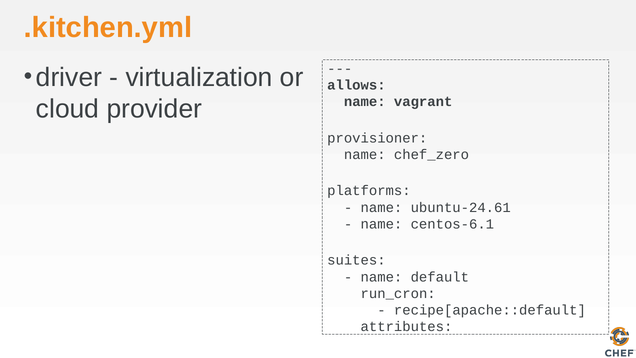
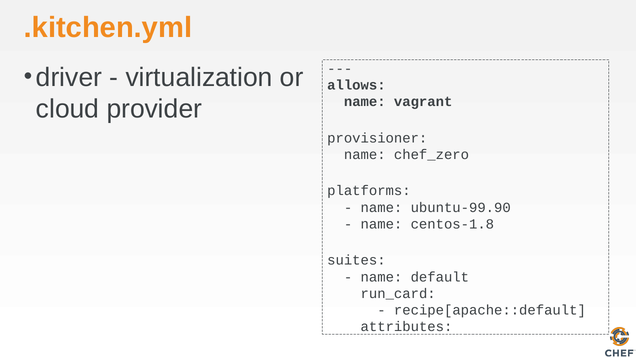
ubuntu-24.61: ubuntu-24.61 -> ubuntu-99.90 (461, 207)
centos-6.1: centos-6.1 -> centos-1.8 (452, 224)
run_cron: run_cron -> run_card (398, 293)
